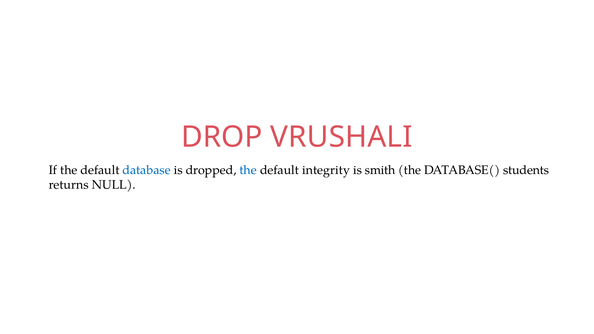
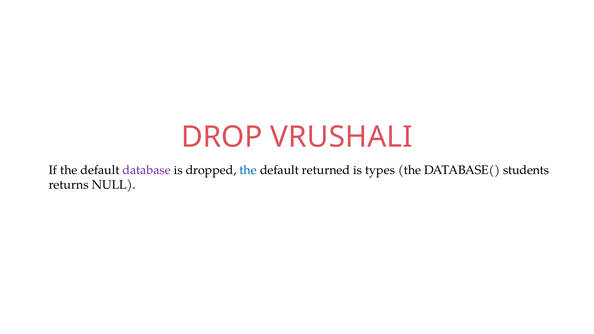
database colour: blue -> purple (147, 170)
integrity: integrity -> returned (326, 170)
smith: smith -> types (380, 170)
